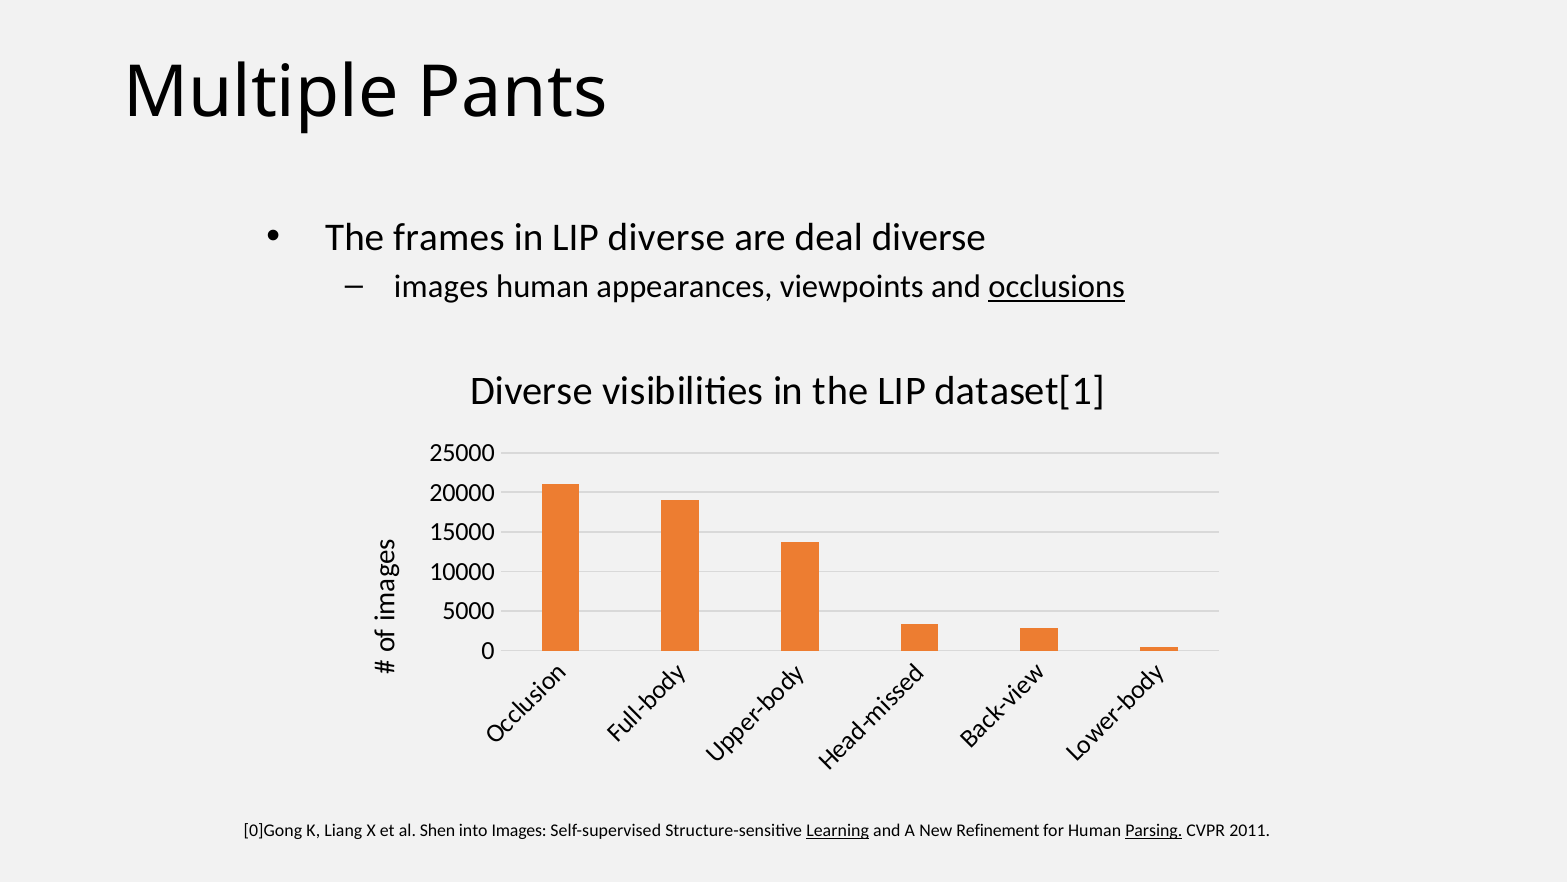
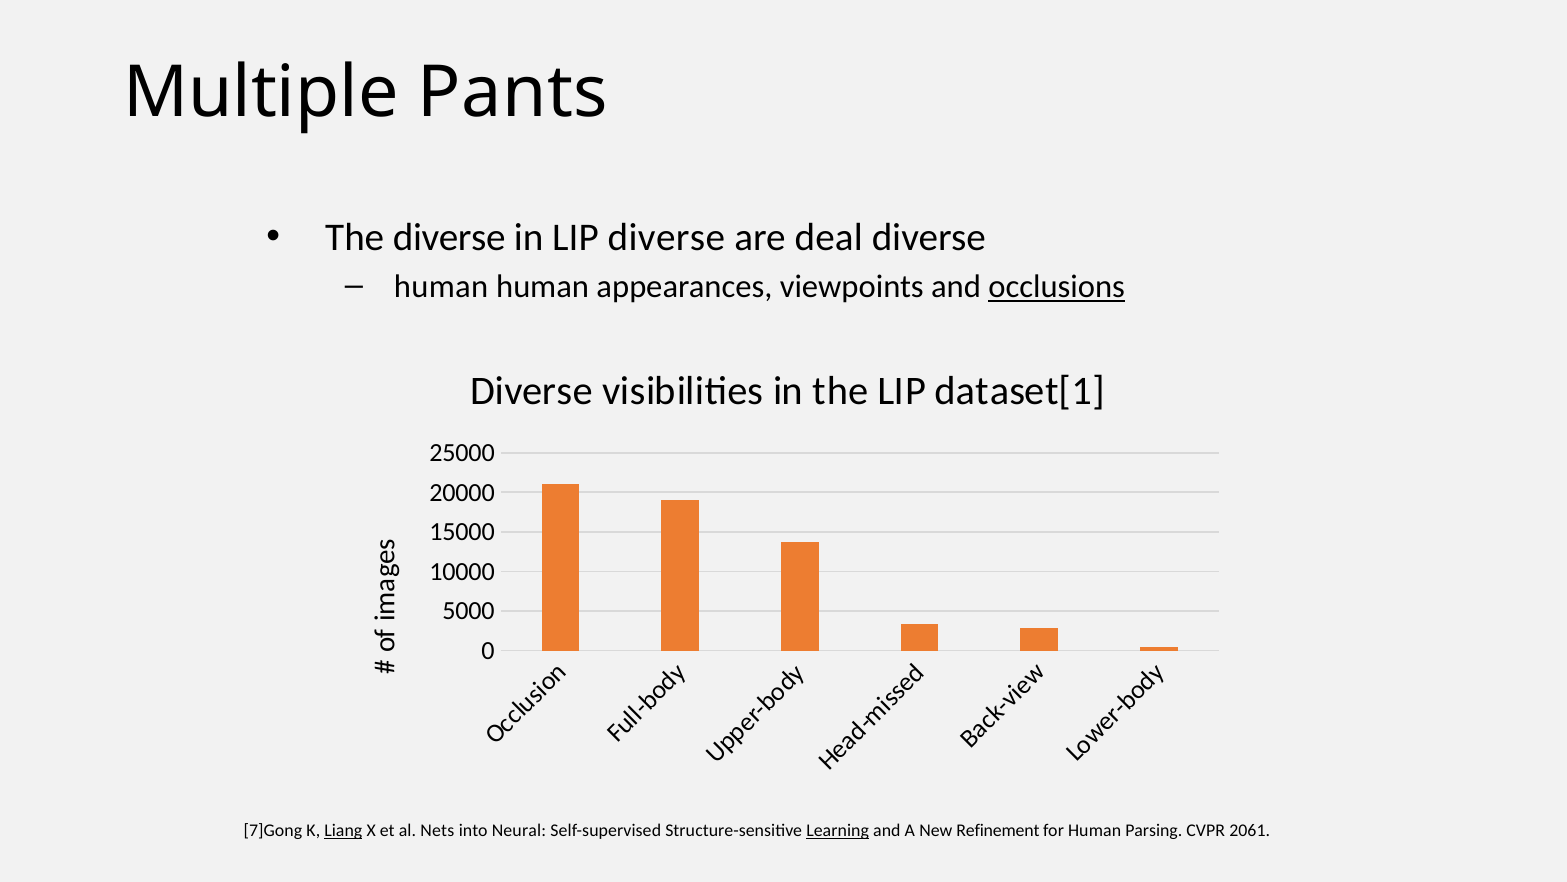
The frames: frames -> diverse (449, 238)
images: images -> human (441, 287)
0]Gong: 0]Gong -> 7]Gong (273, 831)
Liang underline: none -> present (343, 831)
Shen: Shen -> Nets (437, 831)
into Images: Images -> Neural (519, 831)
Parsing underline: present -> none (1154, 831)
2011: 2011 -> 2061 (1250, 831)
